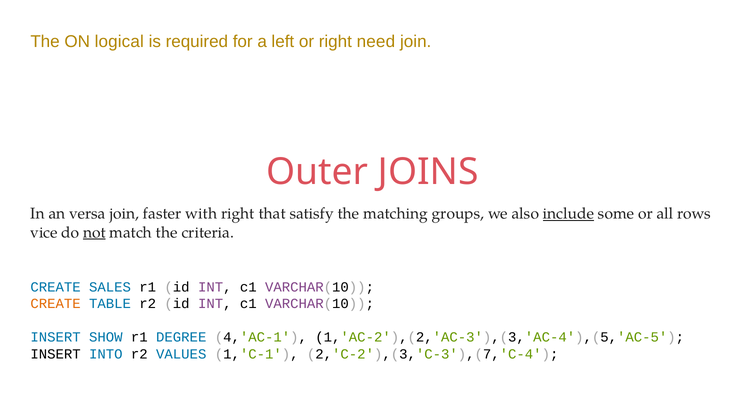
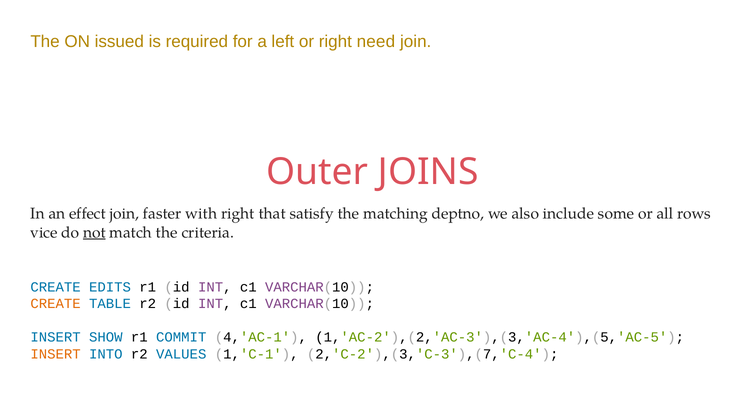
logical: logical -> issued (119, 42)
versa: versa -> effect (87, 214)
groups: groups -> deptno (458, 214)
include underline: present -> none (569, 214)
SALES: SALES -> EDITS (110, 287)
DEGREE: DEGREE -> COMMIT (181, 337)
INSERT colour: black -> orange (56, 354)
